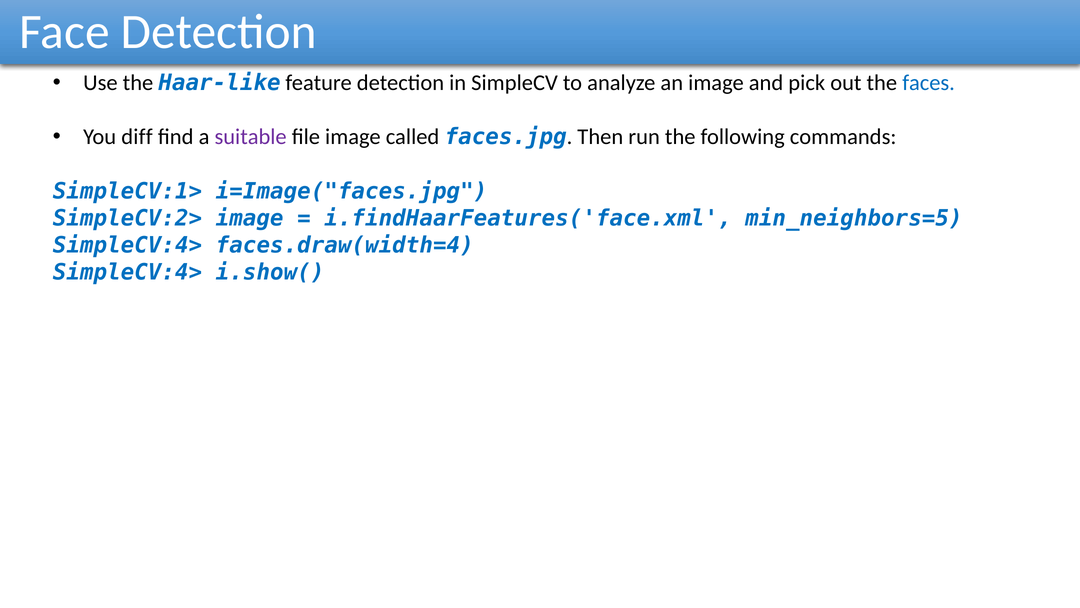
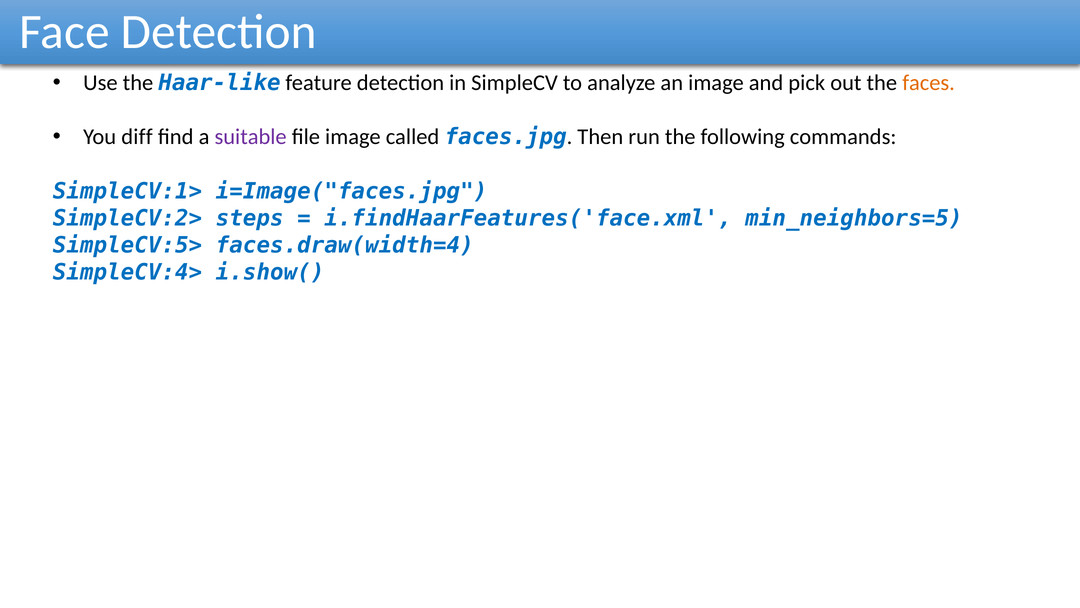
faces colour: blue -> orange (929, 83)
SimpleCV:2> image: image -> steps (250, 218)
SimpleCV:4>: SimpleCV:4> -> SimpleCV:5> (127, 245)
